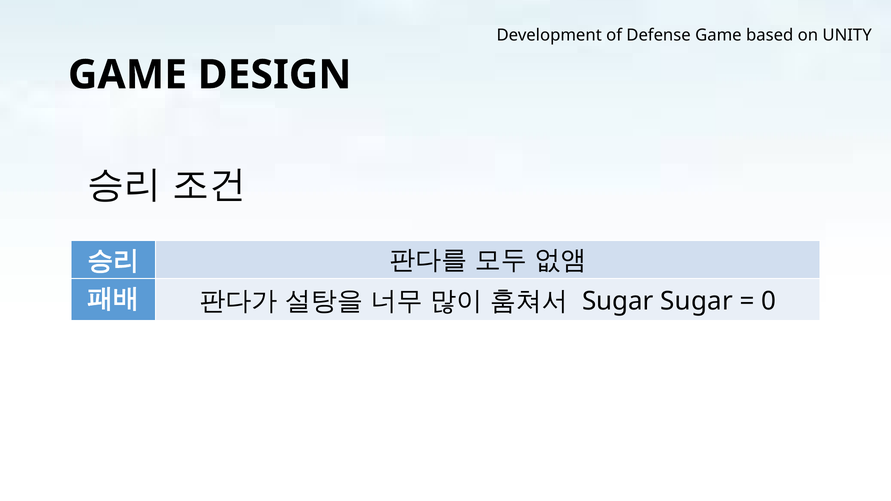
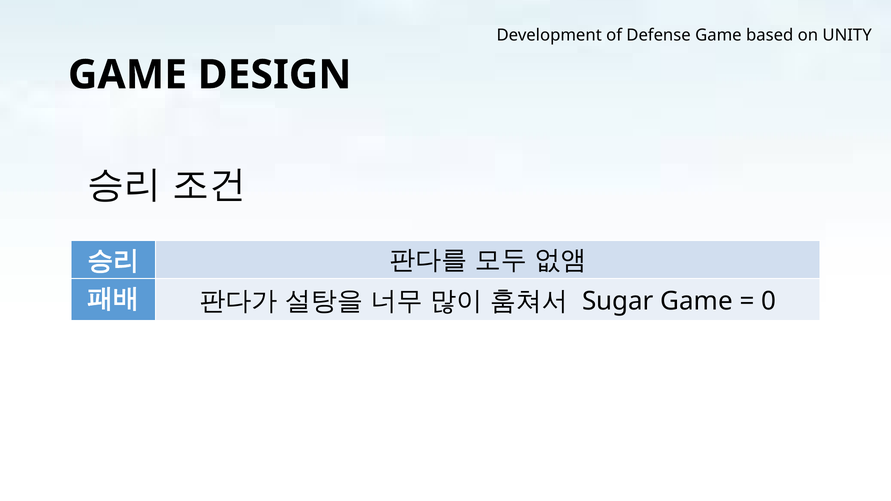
Sugar Sugar: Sugar -> Game (697, 301)
